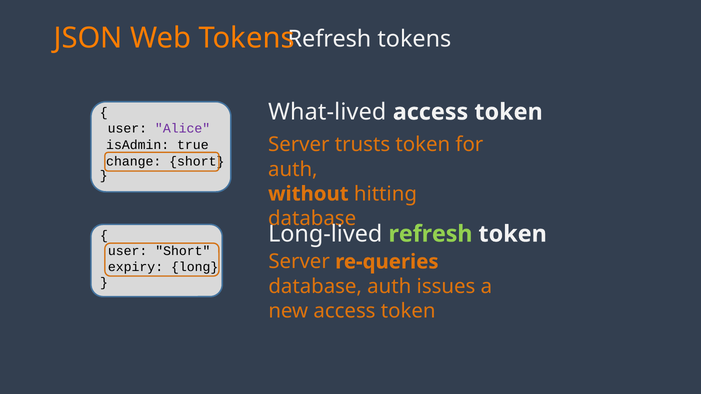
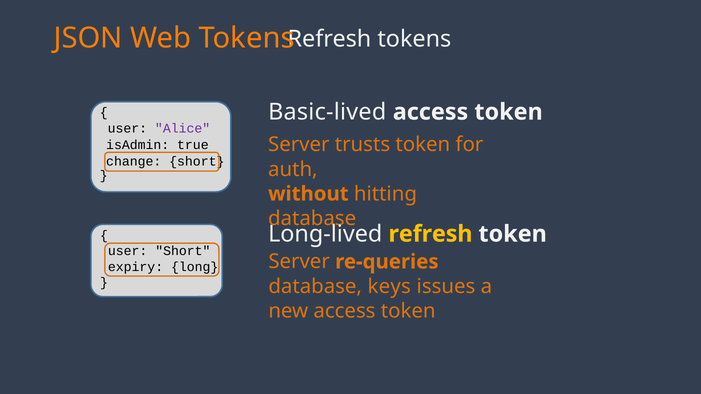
What-lived: What-lived -> Basic-lived (327, 112)
refresh colour: light green -> yellow (431, 234)
database auth: auth -> keys (389, 286)
